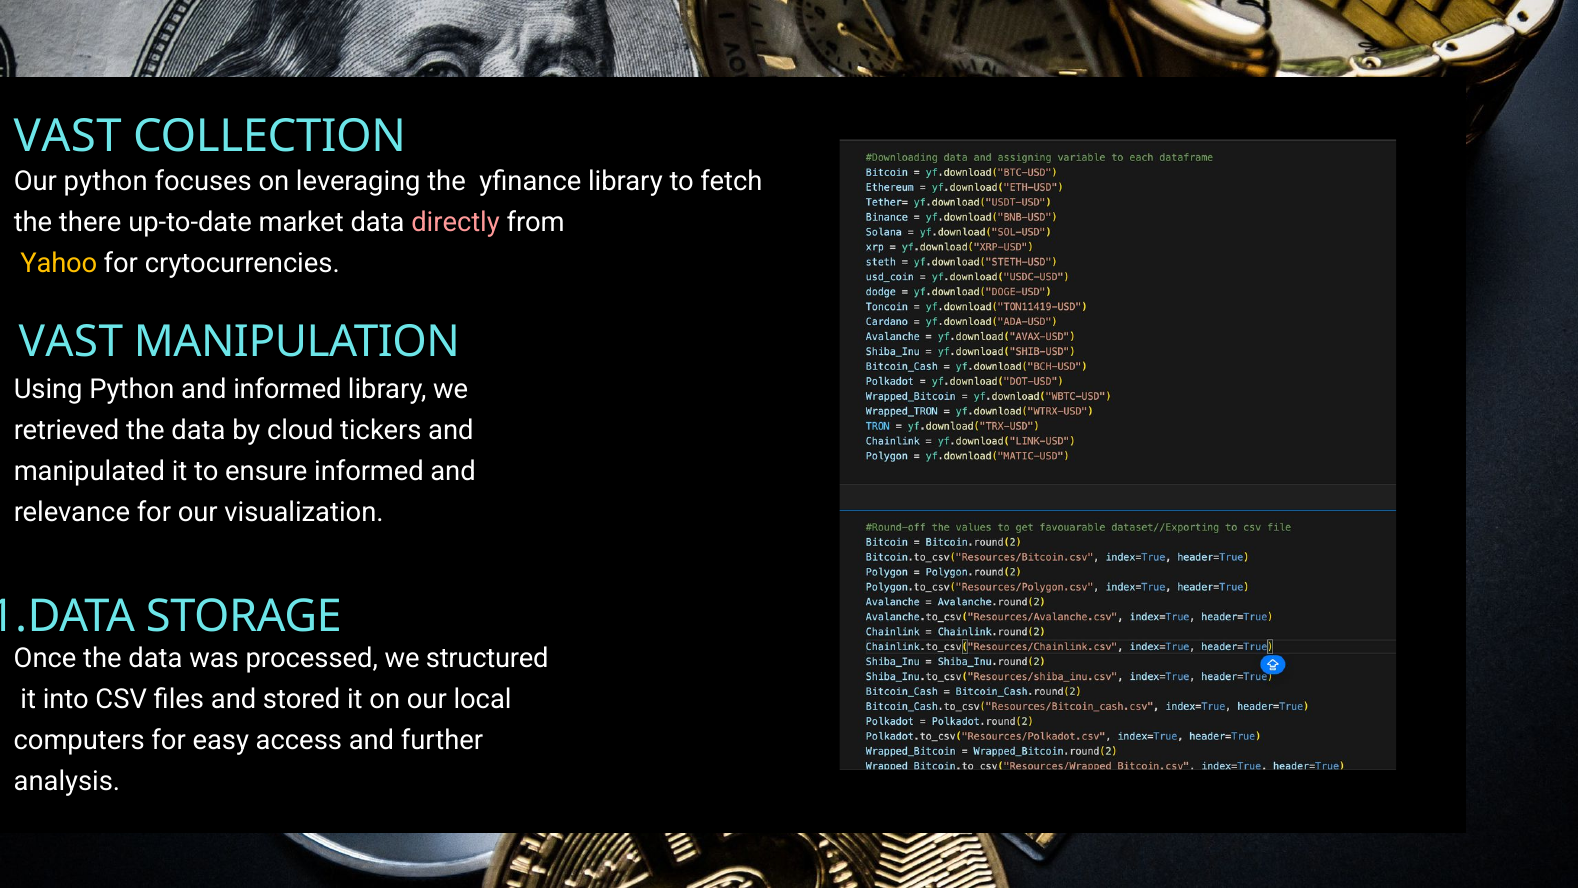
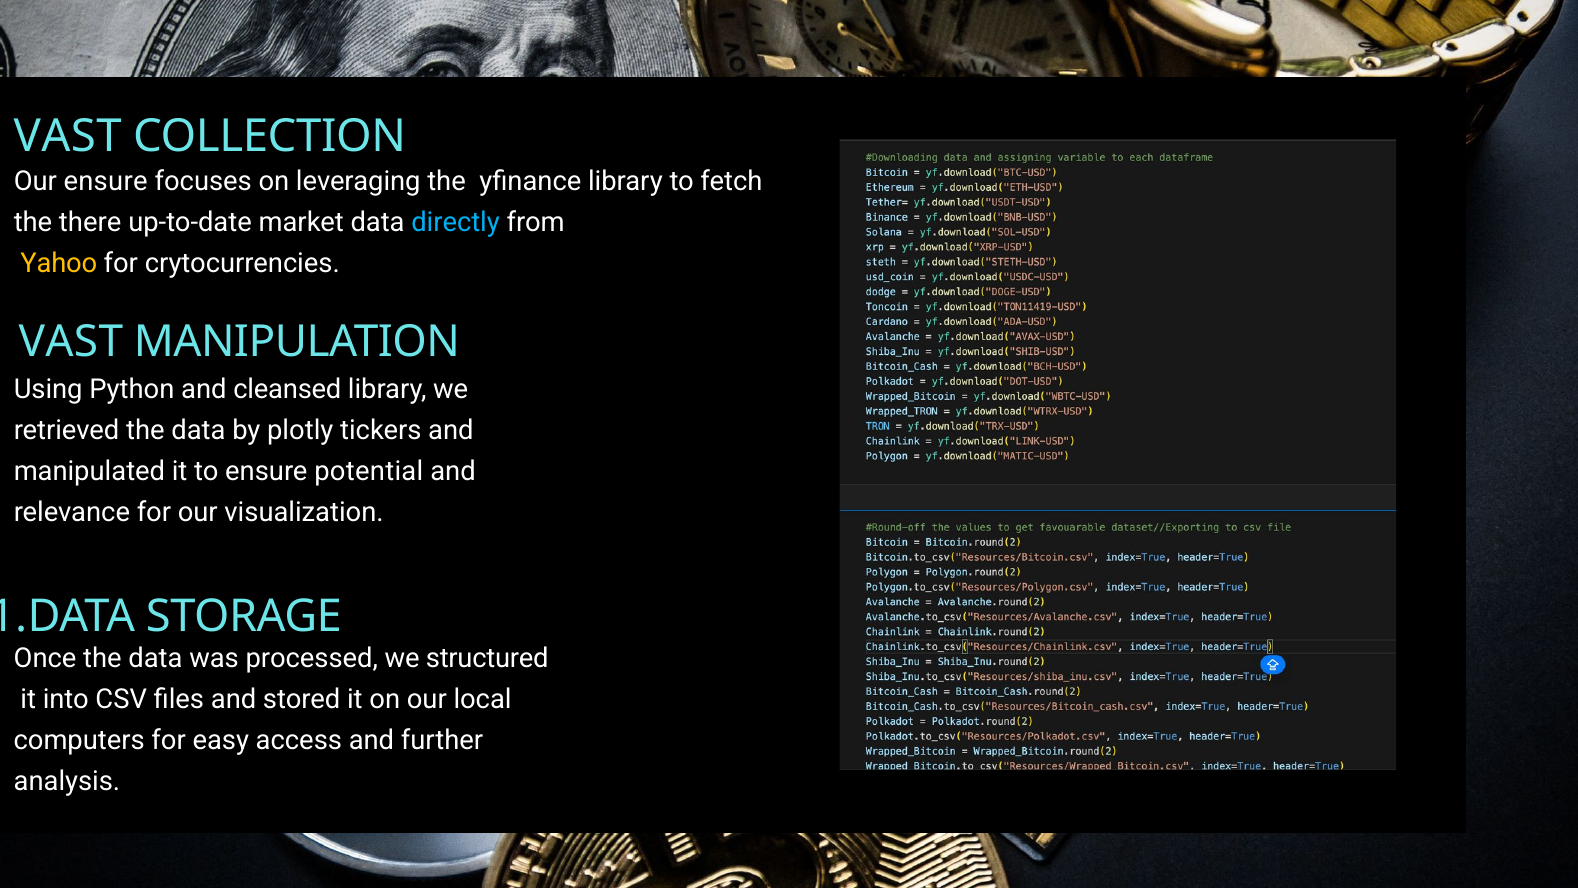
Our python: python -> ensure (106, 181)
directly colour: pink -> light blue (456, 222)
and informed: informed -> cleansed (287, 389)
cloud: cloud -> plotly (300, 430)
ensure informed: informed -> potential (369, 472)
